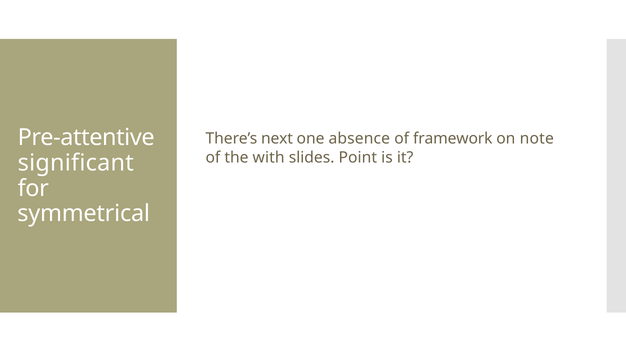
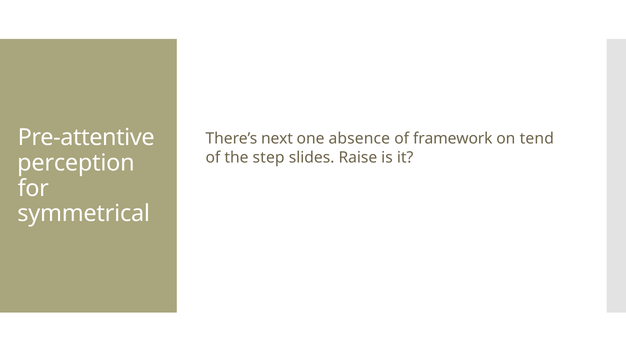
note: note -> tend (537, 139)
with: with -> step (269, 157)
Point: Point -> Raise (358, 157)
significant: significant -> perception (76, 163)
